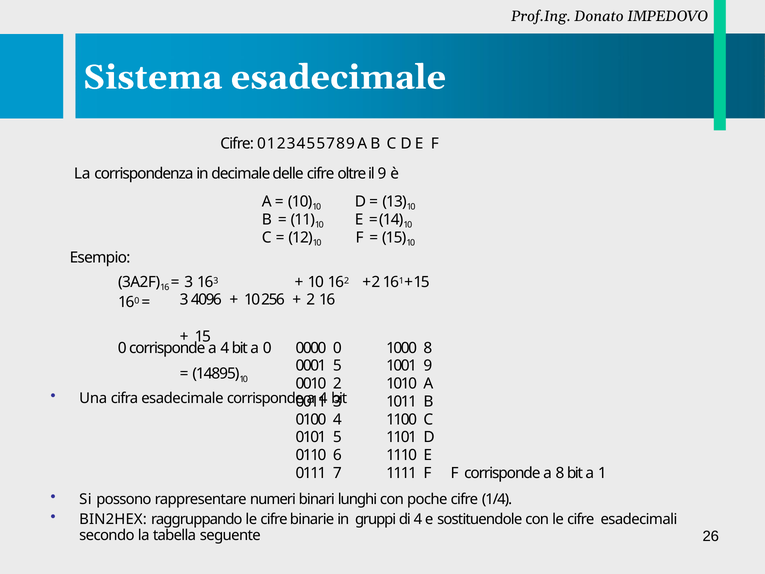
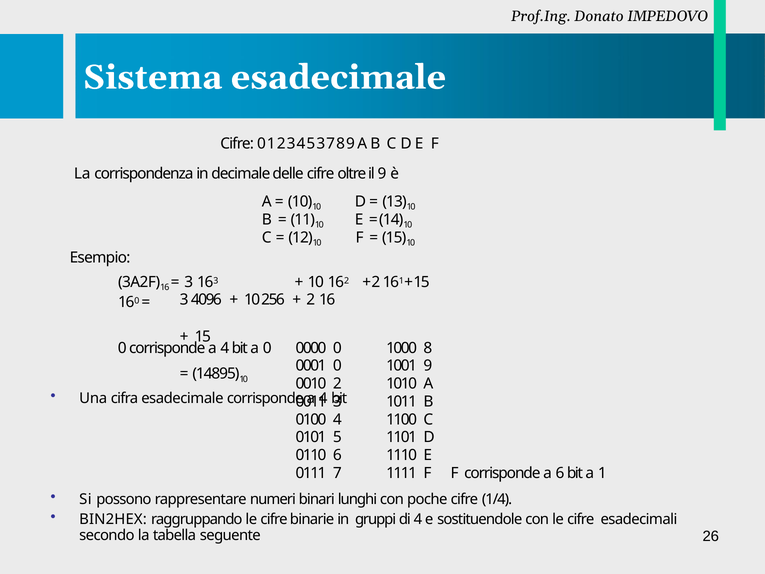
5 5: 5 -> 3 (321, 143)
0001 5: 5 -> 0 (337, 366)
a 8: 8 -> 6 (560, 473)
